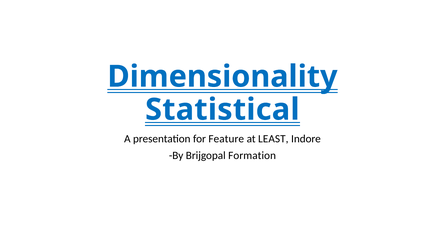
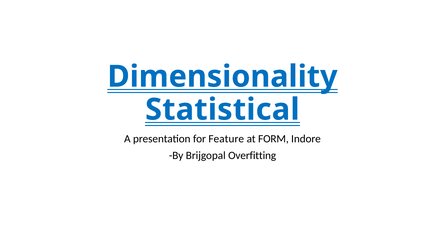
LEAST: LEAST -> FORM (273, 139)
Formation: Formation -> Overfitting (252, 156)
